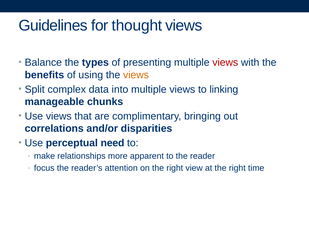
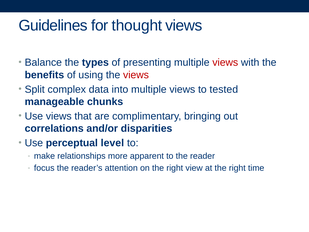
views colour: orange -> red (136, 75)
linking: linking -> tested (224, 89)
need: need -> level (112, 143)
